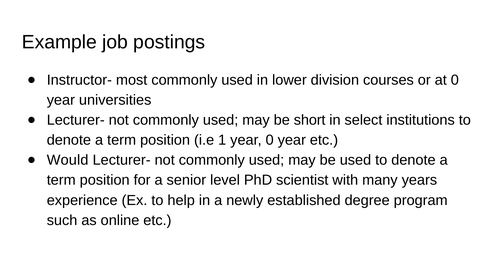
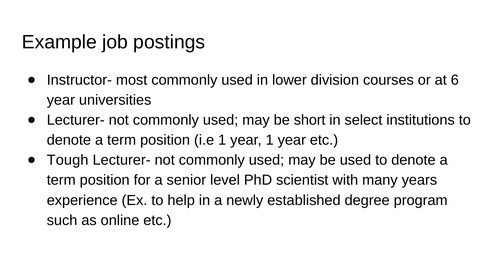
at 0: 0 -> 6 (455, 80)
year 0: 0 -> 1 (270, 140)
Would: Would -> Tough (68, 160)
